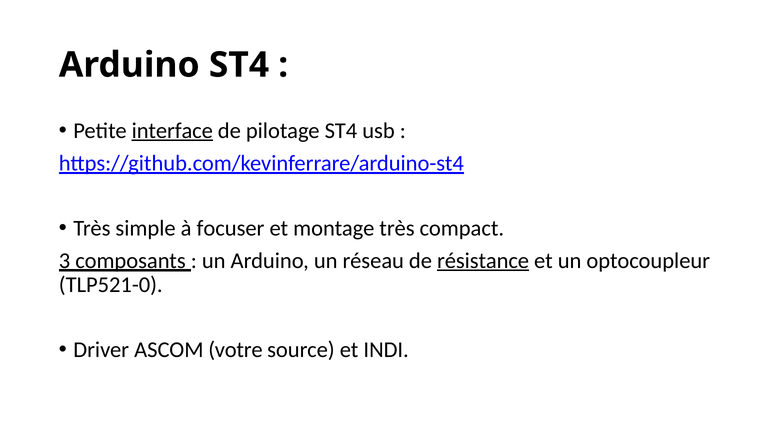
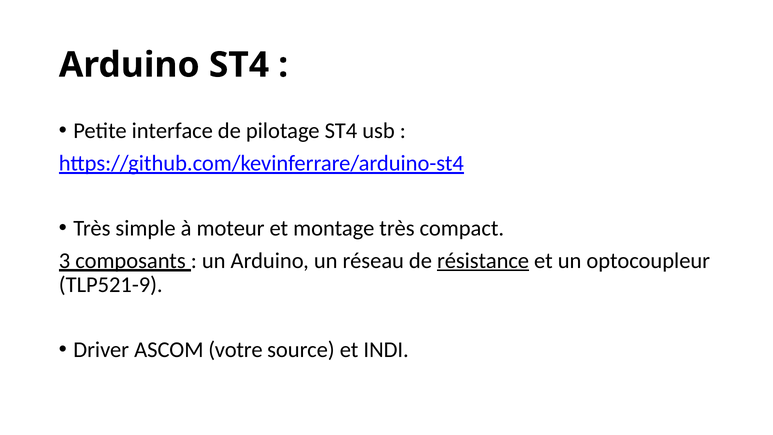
interface underline: present -> none (172, 131)
focuser: focuser -> moteur (231, 228)
TLP521-0: TLP521-0 -> TLP521-9 (111, 285)
